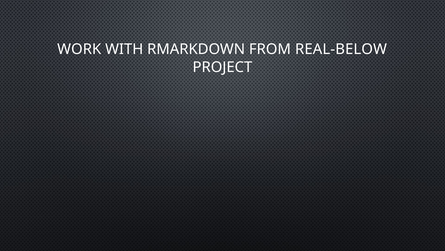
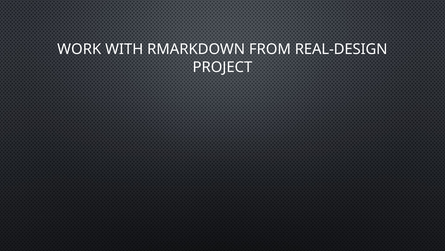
REAL-BELOW: REAL-BELOW -> REAL-DESIGN (341, 49)
